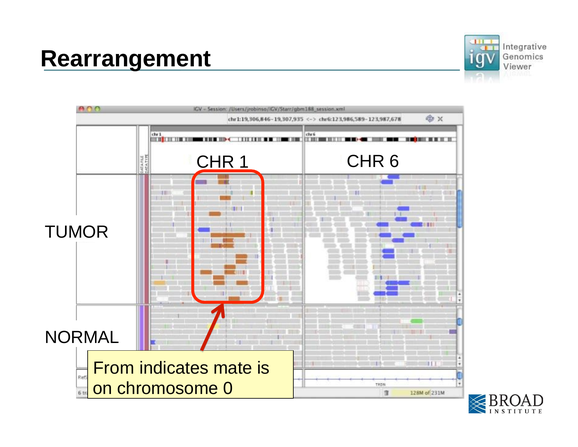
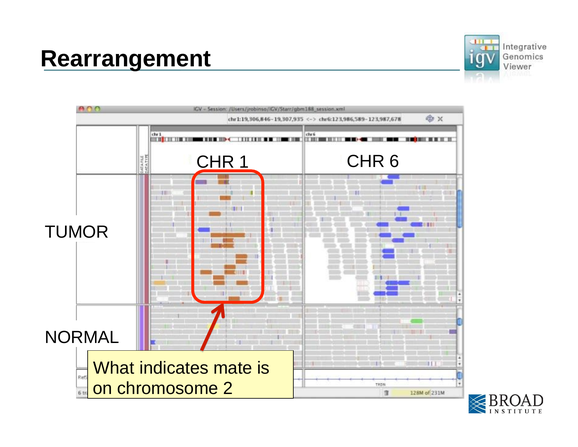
From: From -> What (114, 368)
0: 0 -> 2 (228, 388)
